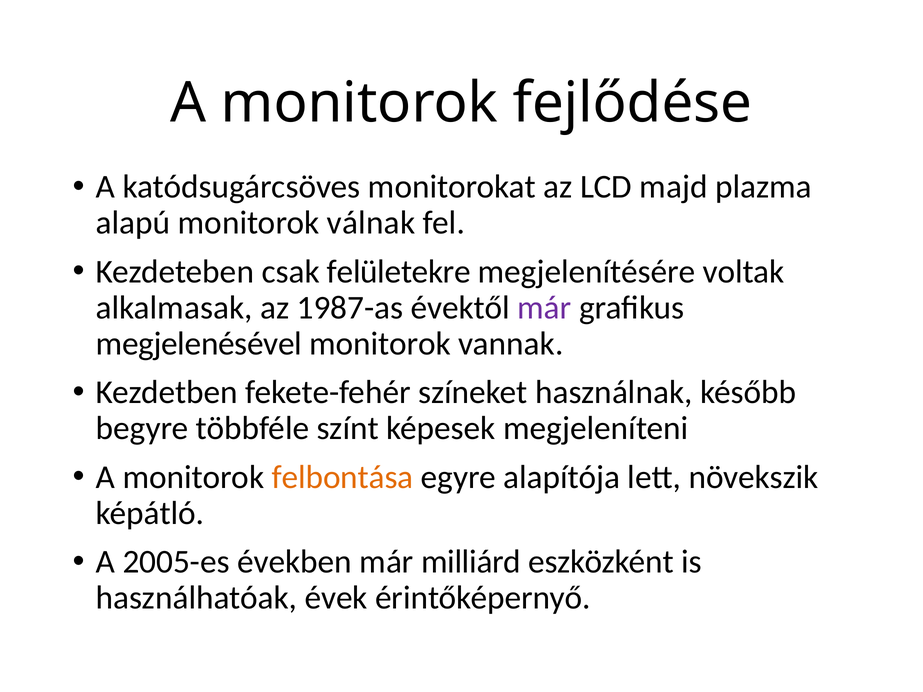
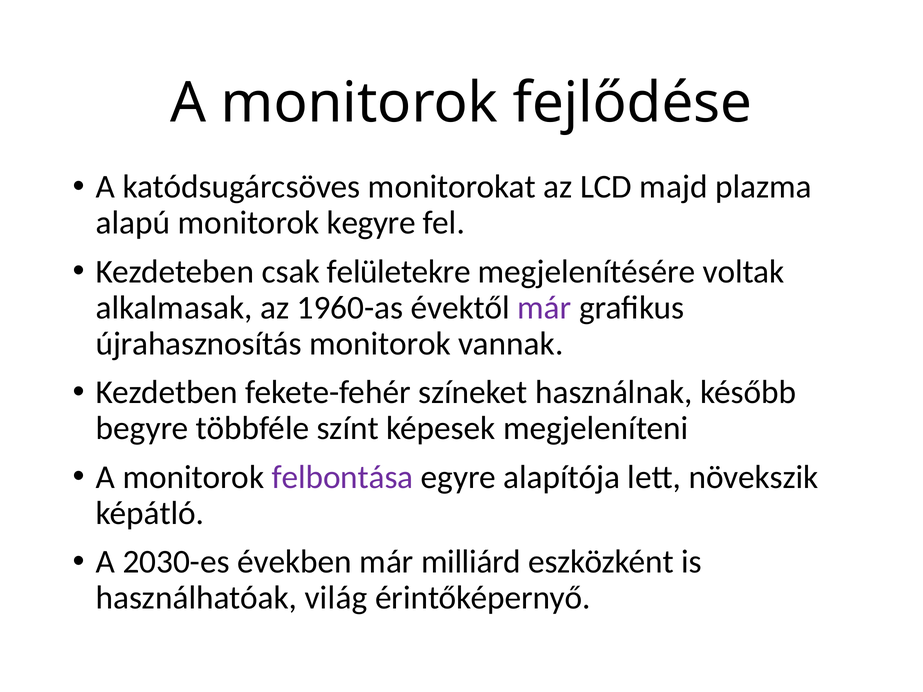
válnak: válnak -> kegyre (371, 223)
1987-as: 1987-as -> 1960-as (350, 308)
megjelenésével: megjelenésével -> újrahasznosítás (199, 344)
felbontása colour: orange -> purple (343, 477)
2005-es: 2005-es -> 2030-es (176, 562)
évek: évek -> világ (336, 598)
